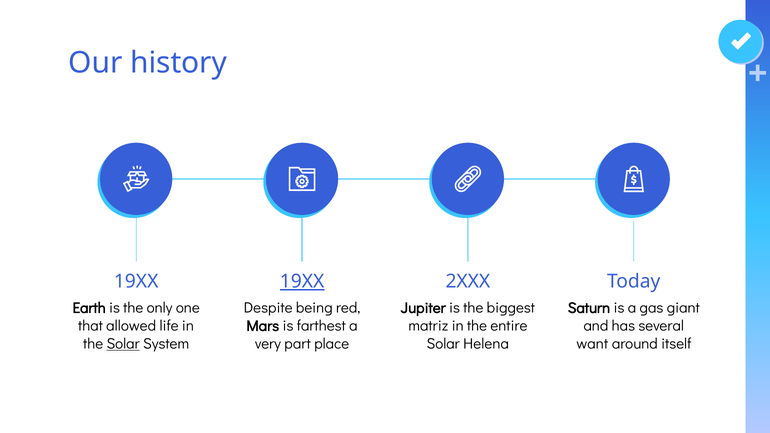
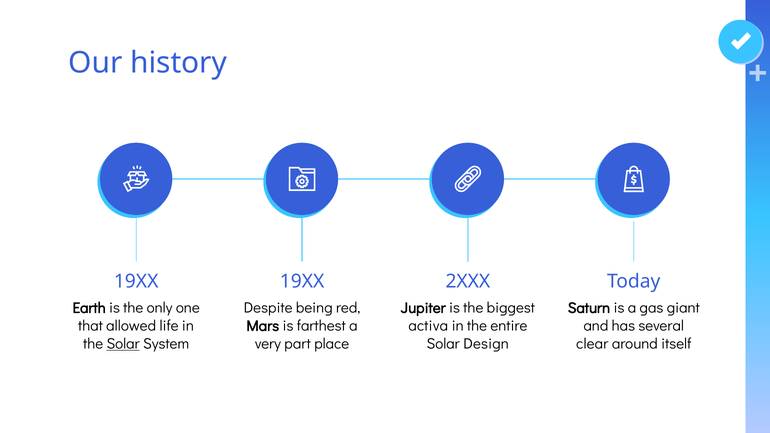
19XX underline: present -> none (302, 282)
matriz: matriz -> activa (428, 326)
Helena: Helena -> Design (486, 344)
want: want -> clear (592, 344)
